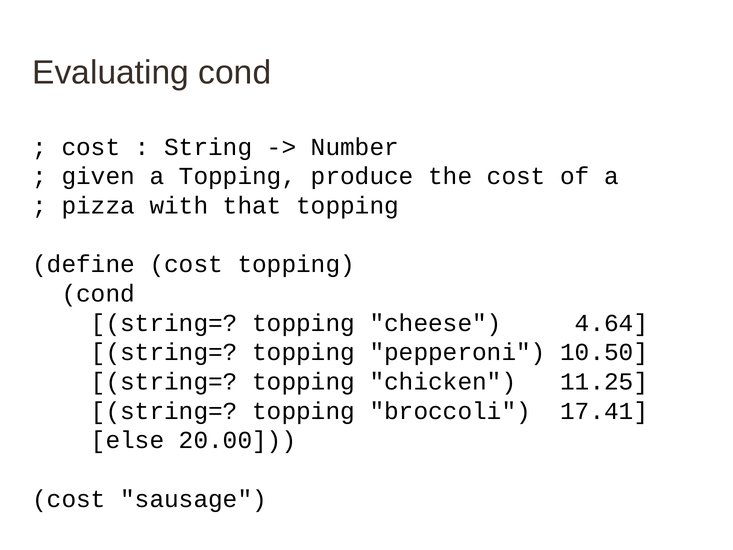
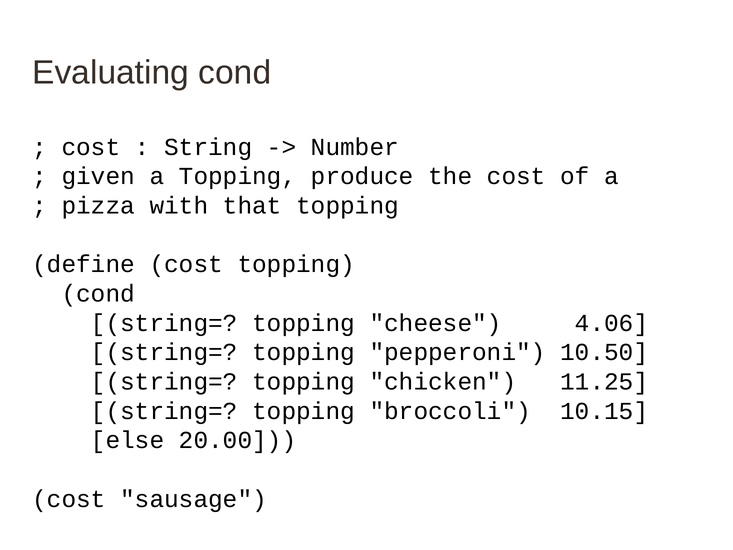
4.64: 4.64 -> 4.06 (612, 323)
17.41: 17.41 -> 10.15 (604, 411)
